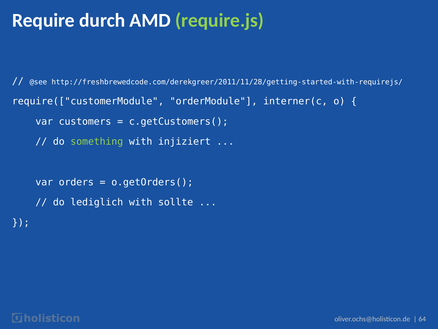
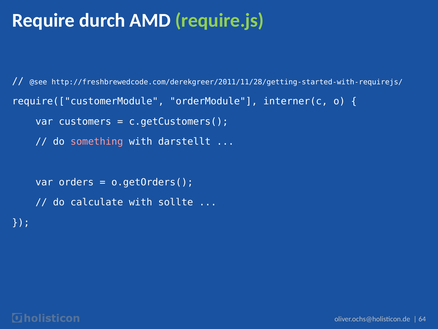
something colour: light green -> pink (97, 142)
injiziert: injiziert -> darstellt (184, 142)
lediglich: lediglich -> calculate (97, 202)
